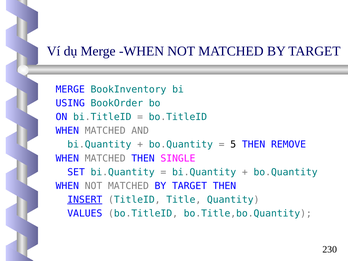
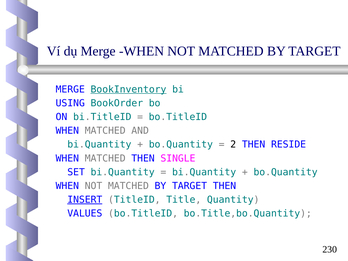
BookInventory underline: none -> present (128, 89)
5: 5 -> 2 (233, 145)
REMOVE: REMOVE -> RESIDE (289, 145)
